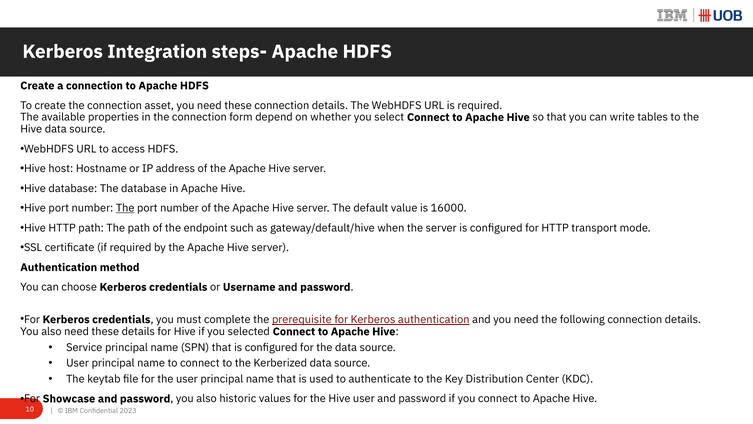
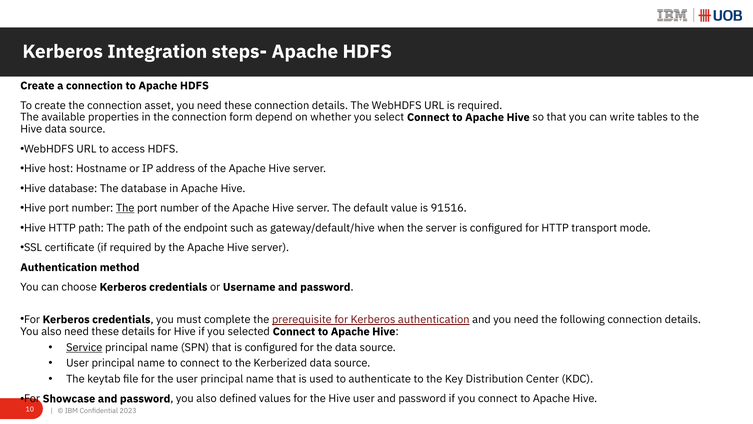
16000: 16000 -> 91516 (449, 208)
Service underline: none -> present (84, 347)
historic: historic -> defined (238, 398)
